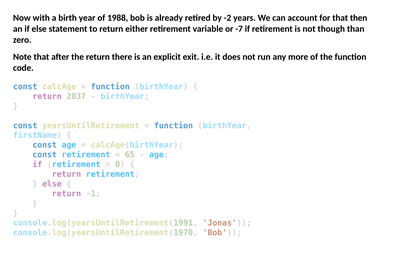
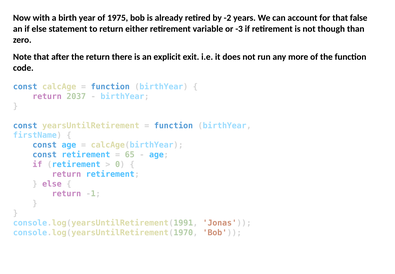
1988: 1988 -> 1975 (118, 18)
then: then -> false (359, 18)
-7: -7 -> -3 (239, 29)
